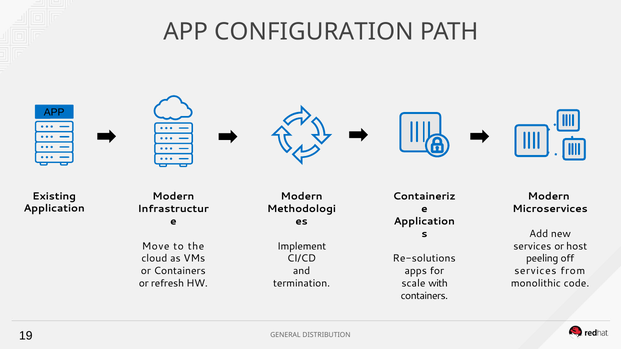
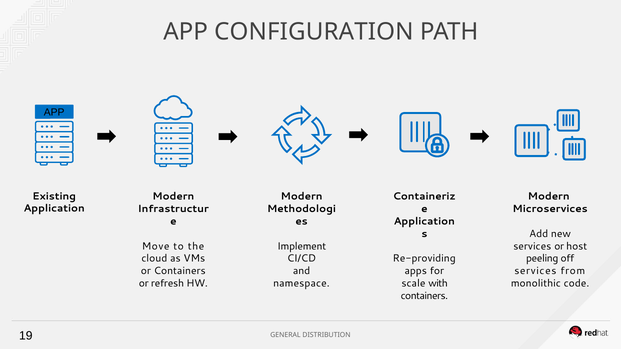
Re-solutions: Re-solutions -> Re-providing (424, 259)
termination: termination -> namespace (301, 284)
